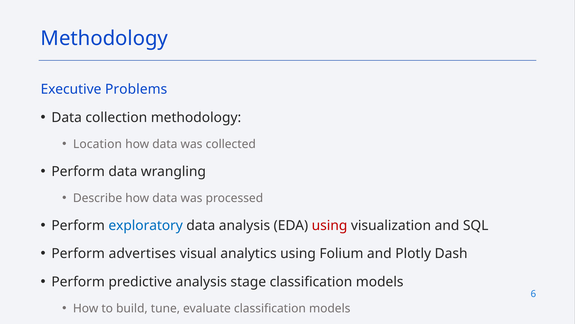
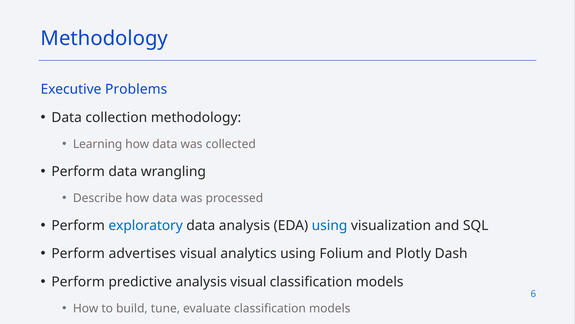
Location: Location -> Learning (98, 144)
using colour: red -> blue (330, 225)
analysis stage: stage -> visual (248, 282)
